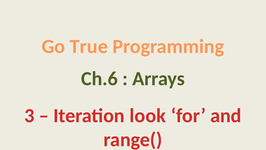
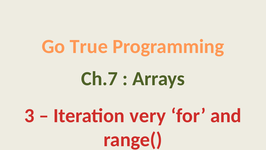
Ch.6: Ch.6 -> Ch.7 (99, 78)
look: look -> very (148, 115)
